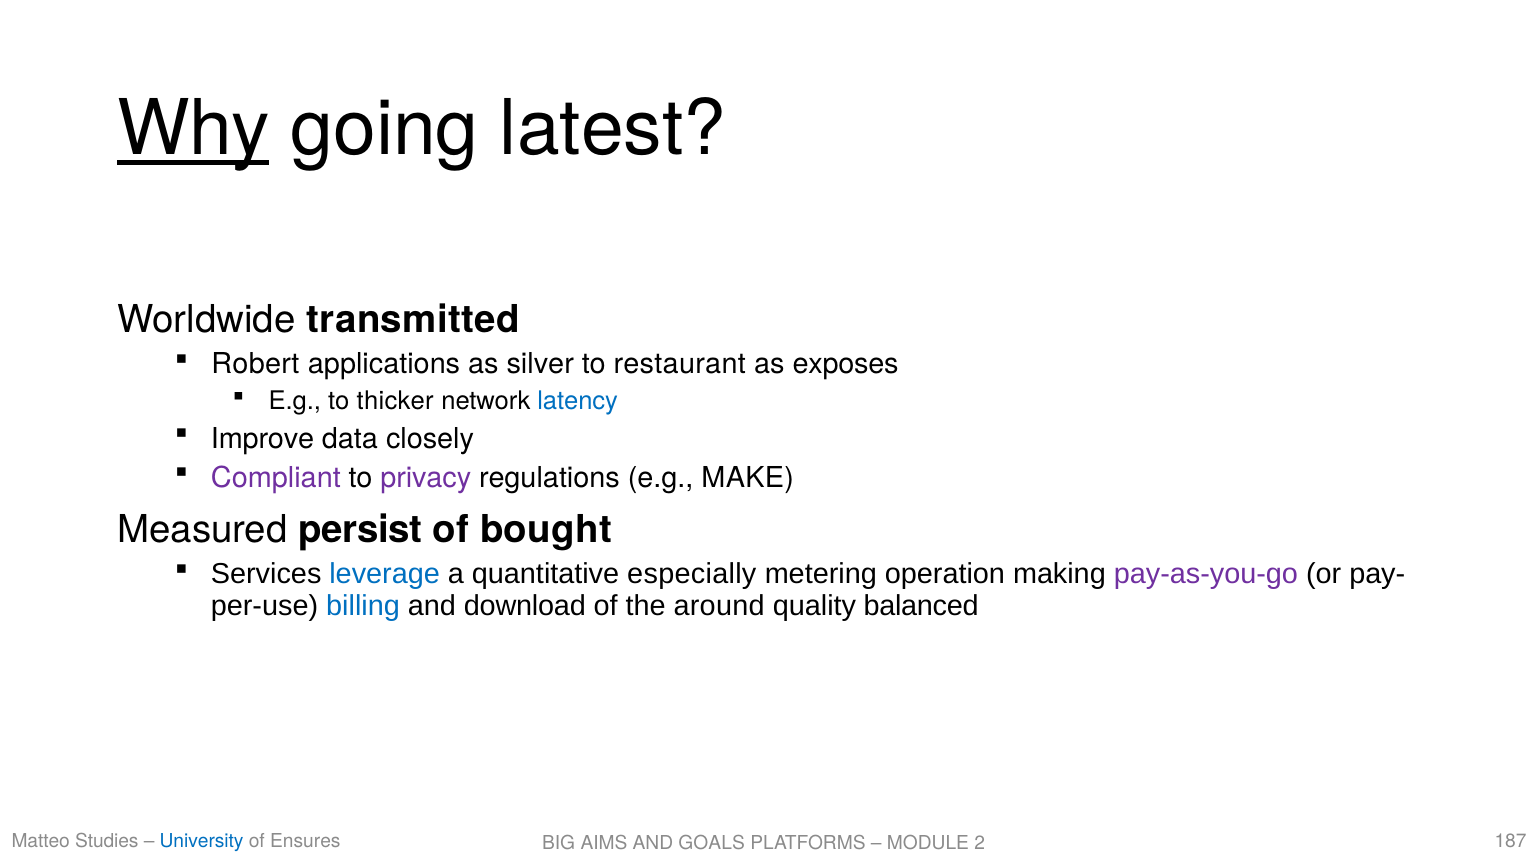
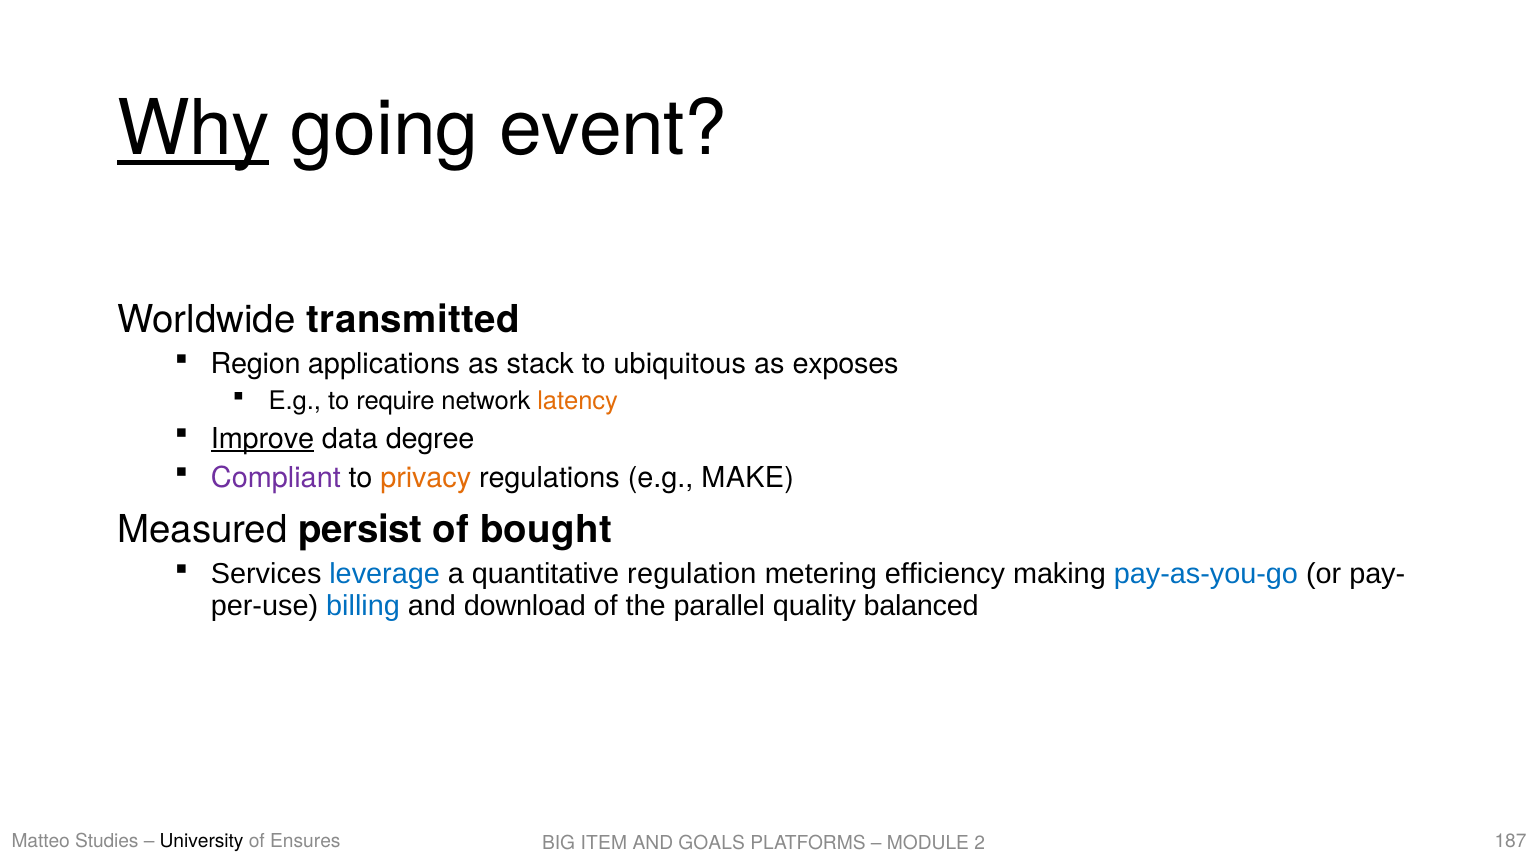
latest: latest -> event (614, 129)
Robert: Robert -> Region (256, 364)
silver: silver -> stack (540, 364)
restaurant: restaurant -> ubiquitous (680, 364)
thicker: thicker -> require (395, 401)
latency colour: blue -> orange (578, 401)
Improve underline: none -> present (263, 439)
closely: closely -> degree (430, 439)
privacy colour: purple -> orange (426, 478)
especially: especially -> regulation (692, 574)
operation: operation -> efficiency (945, 574)
pay-as-you-go colour: purple -> blue (1206, 574)
around: around -> parallel (719, 606)
University colour: blue -> black (202, 841)
AIMS: AIMS -> ITEM (604, 843)
